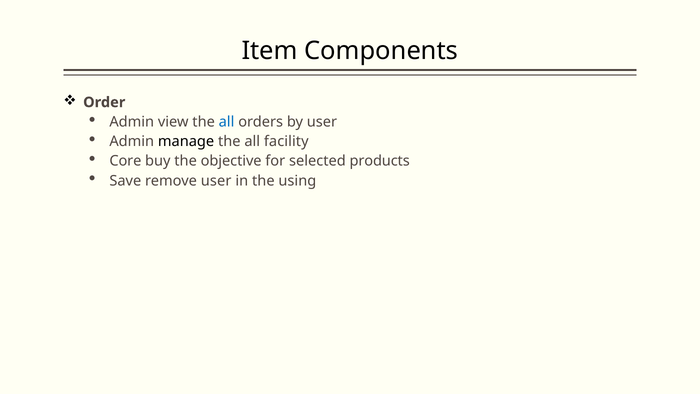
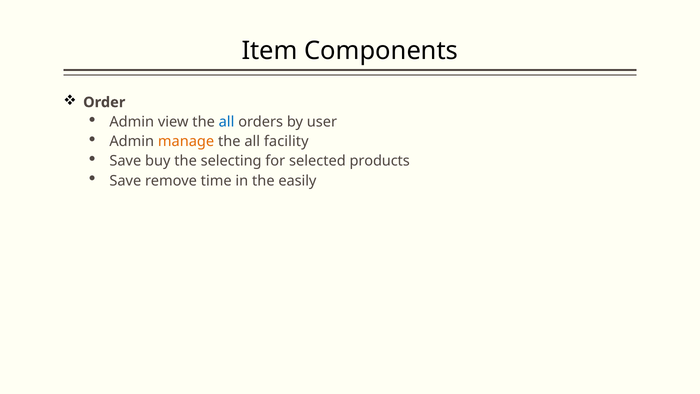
manage colour: black -> orange (186, 142)
Core: Core -> Save (125, 161)
objective: objective -> selecting (231, 161)
remove user: user -> time (216, 181)
using: using -> easily (297, 181)
